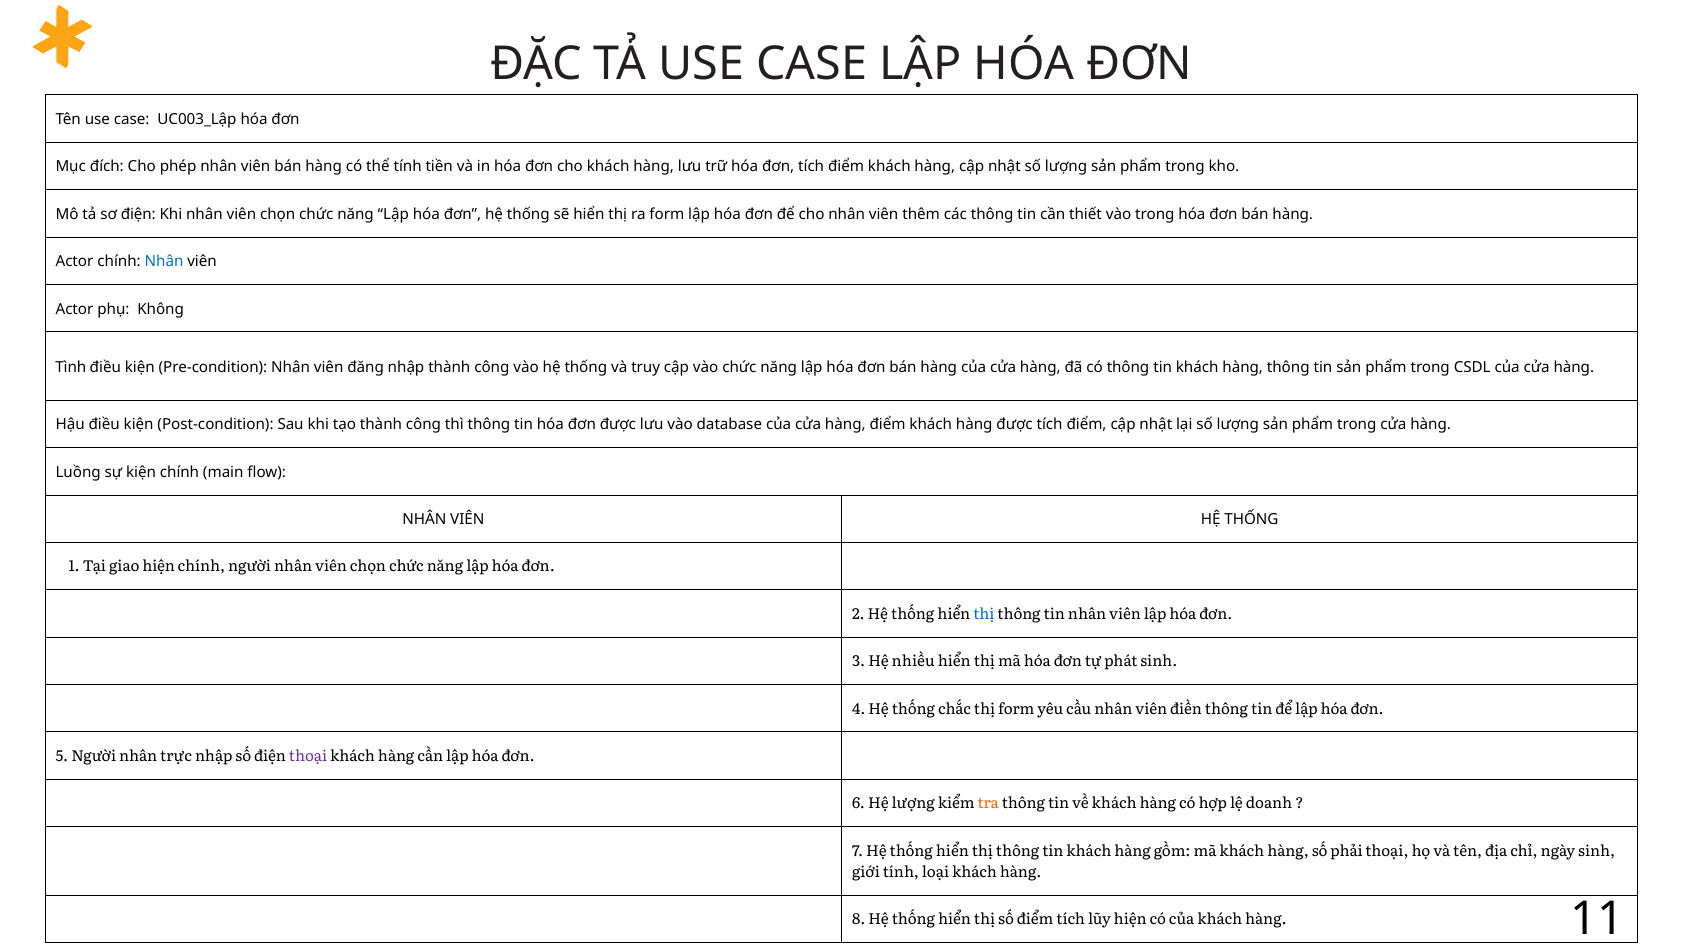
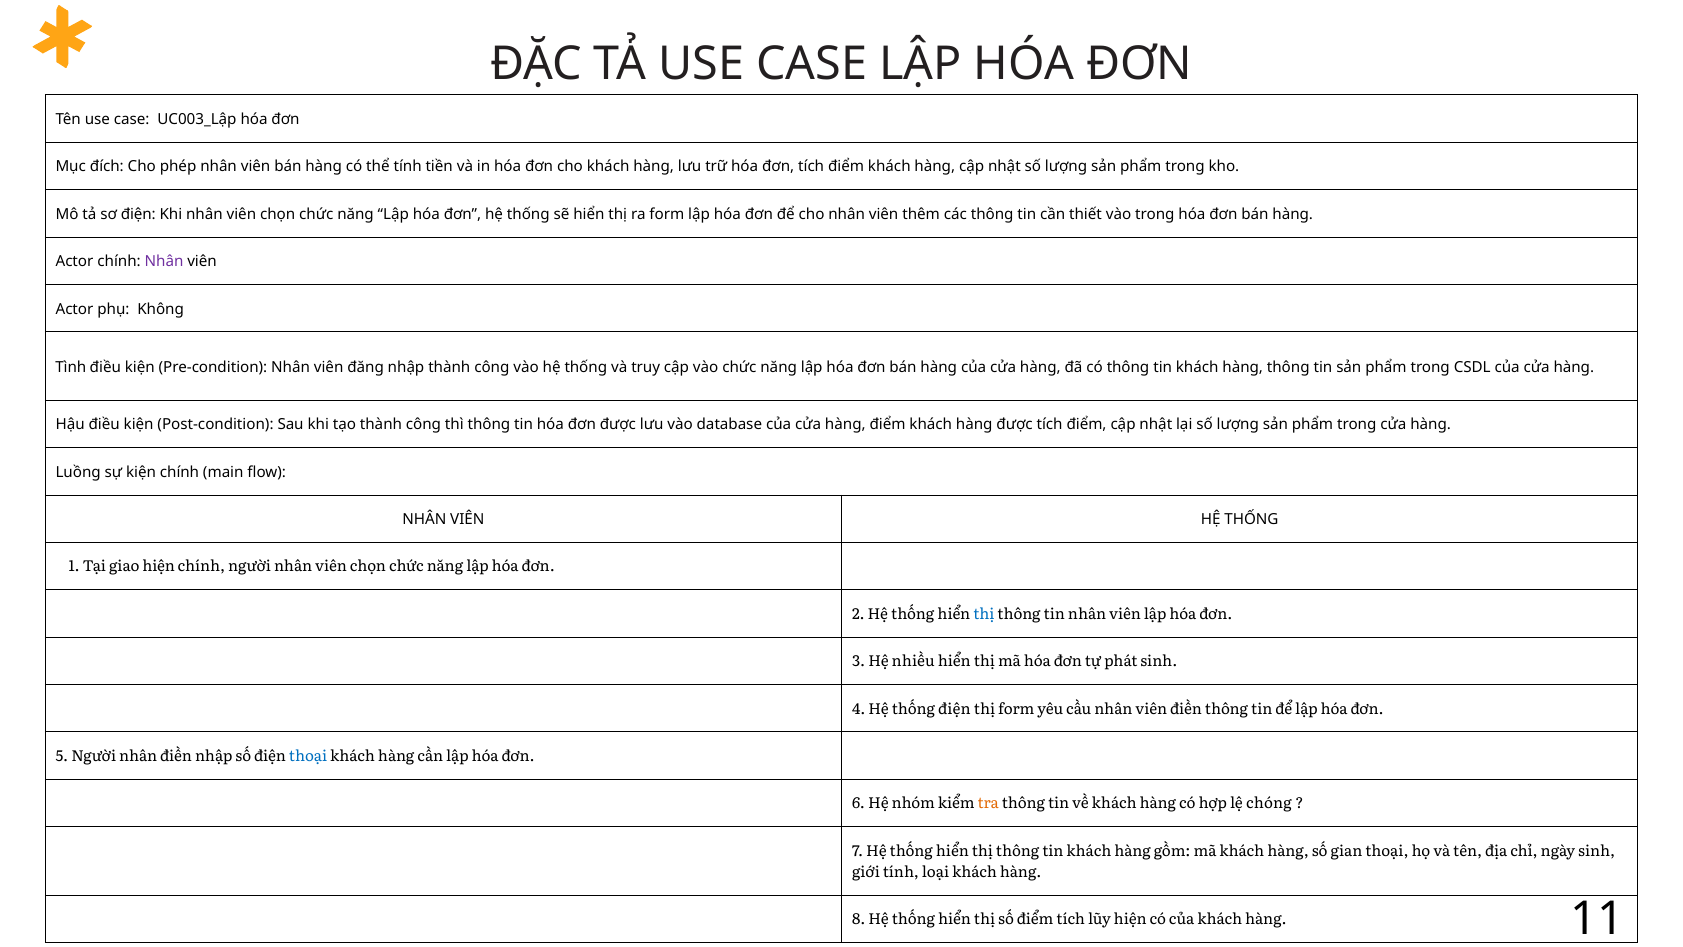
Nhân colour: blue -> purple (164, 262)
thống chắc: chắc -> điện (954, 709)
nhân trực: trực -> điền (176, 756)
thoại colour: purple -> blue (308, 756)
Hệ lượng: lượng -> nhóm (913, 804)
doanh: doanh -> chóng (1269, 804)
phải: phải -> gian (1346, 851)
